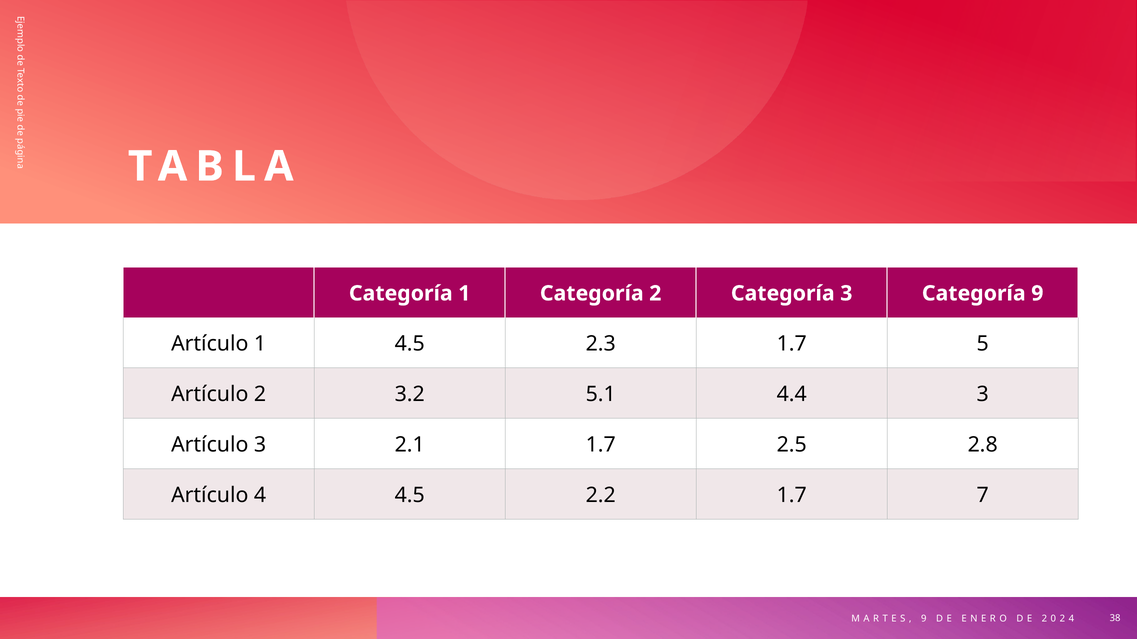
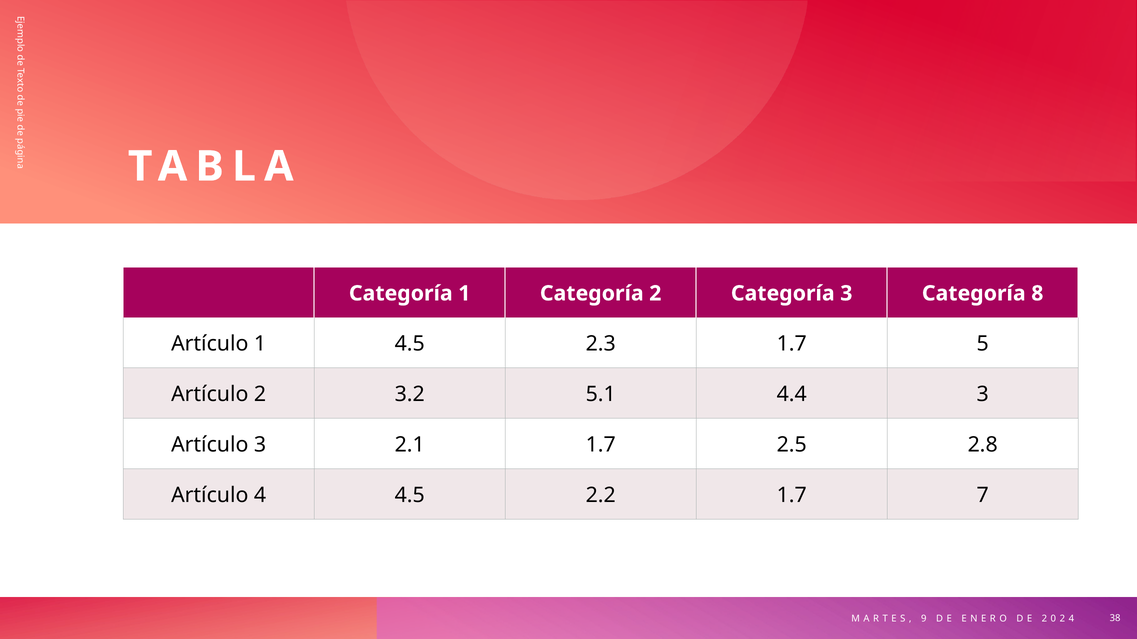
Categoría 9: 9 -> 8 (1037, 294)
